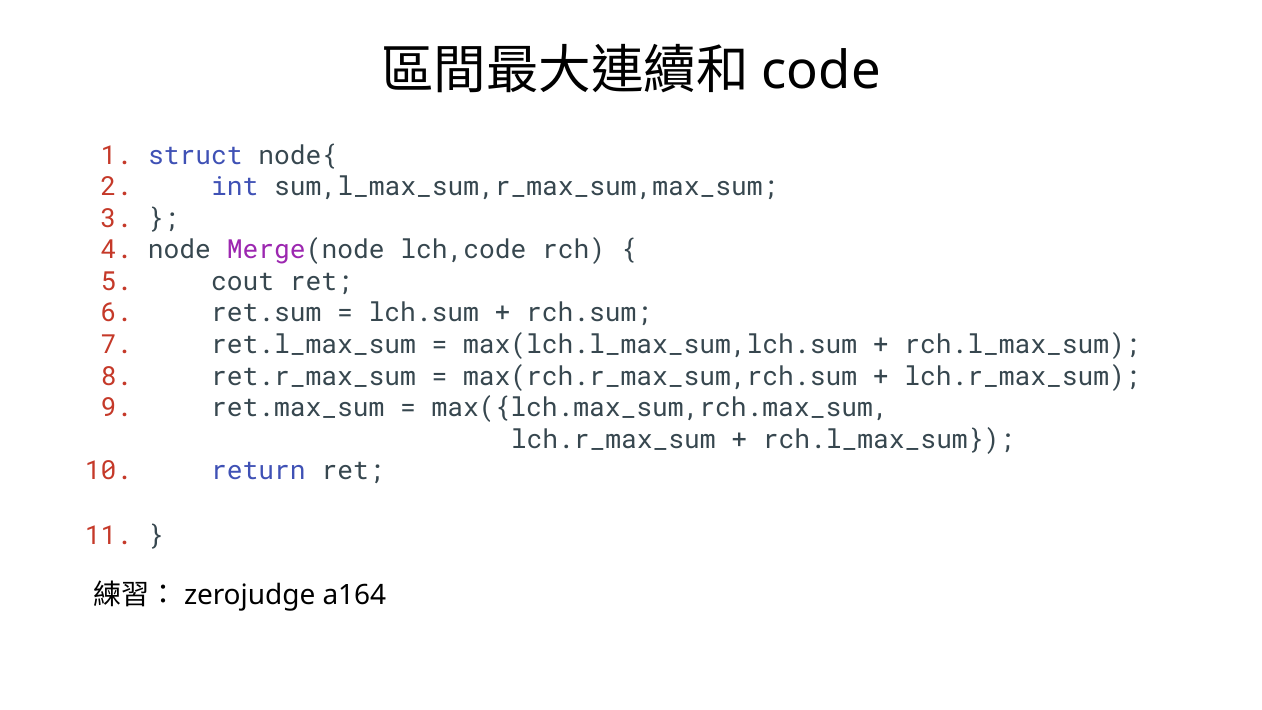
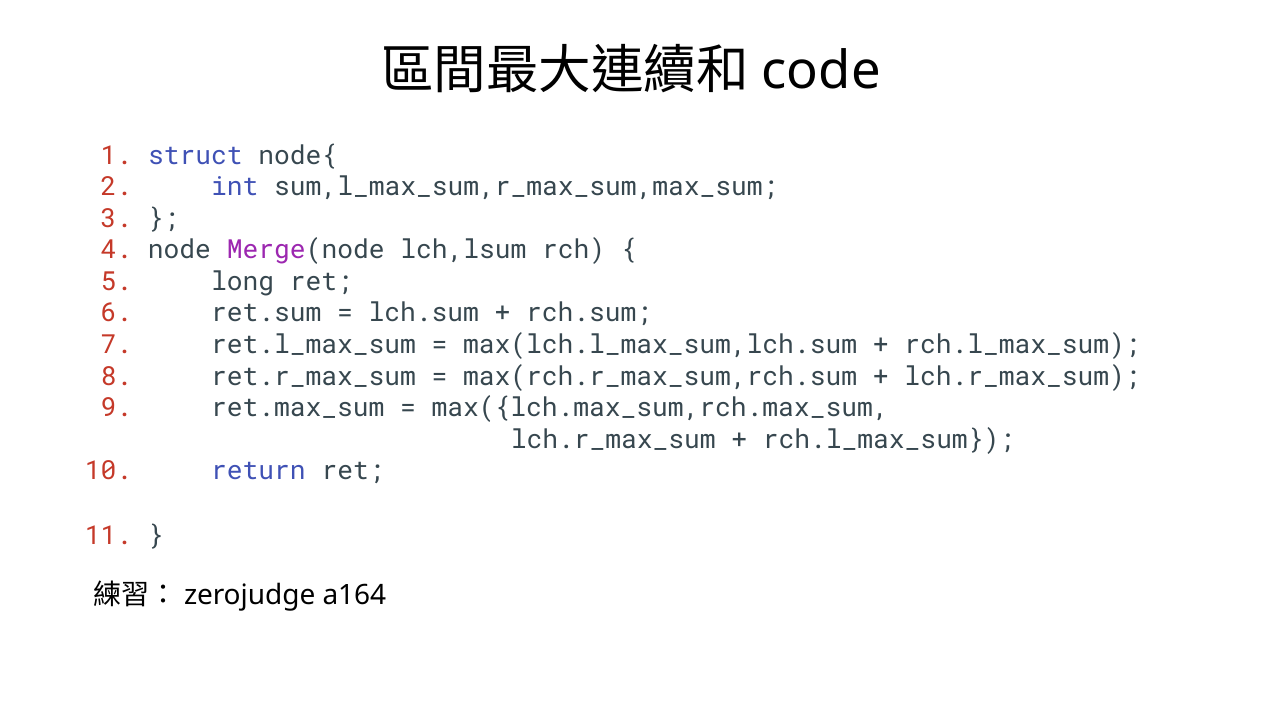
lch,code: lch,code -> lch,lsum (463, 250)
cout: cout -> long (243, 282)
